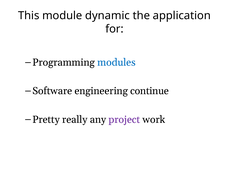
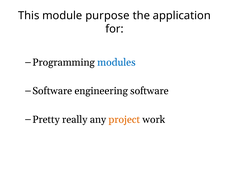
dynamic: dynamic -> purpose (107, 15)
engineering continue: continue -> software (149, 91)
project colour: purple -> orange (124, 119)
